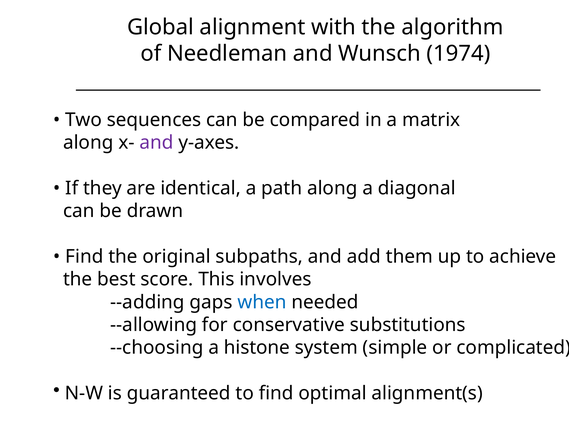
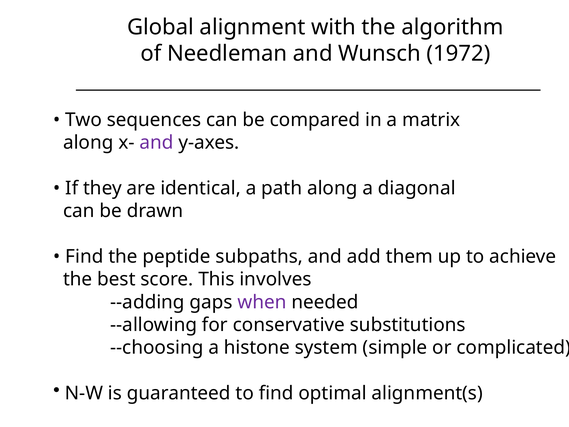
1974: 1974 -> 1972 (458, 54)
original: original -> peptide (177, 256)
when colour: blue -> purple (262, 302)
